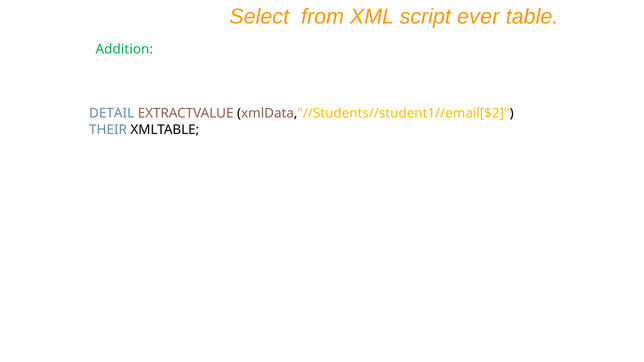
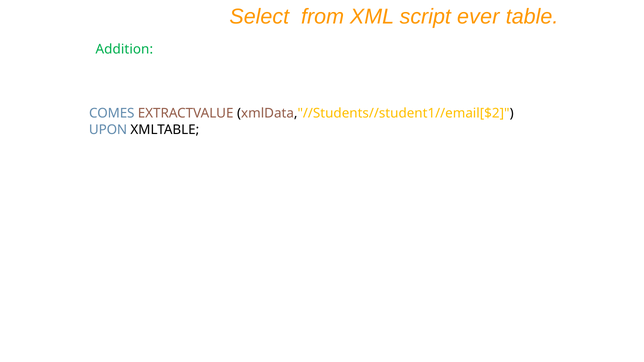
DETAIL: DETAIL -> COMES (112, 114)
THEIR: THEIR -> UPON (108, 130)
